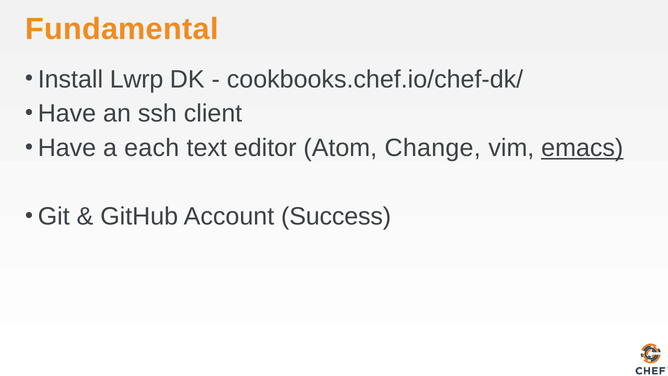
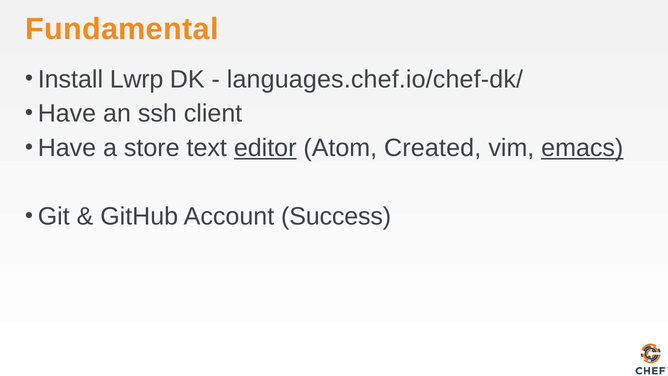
cookbooks.chef.io/chef-dk/: cookbooks.chef.io/chef-dk/ -> languages.chef.io/chef-dk/ (375, 79)
each: each -> store (152, 148)
editor underline: none -> present (265, 148)
Change: Change -> Created (433, 148)
